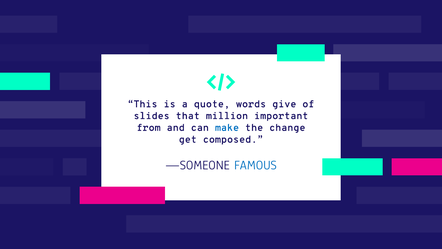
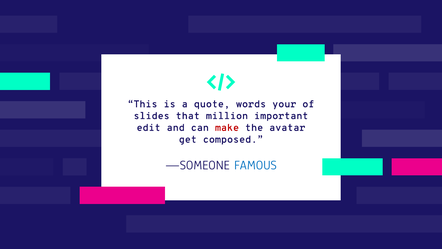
give: give -> your (284, 104)
from: from -> edit (149, 127)
make colour: blue -> red (227, 127)
change: change -> avatar (287, 127)
